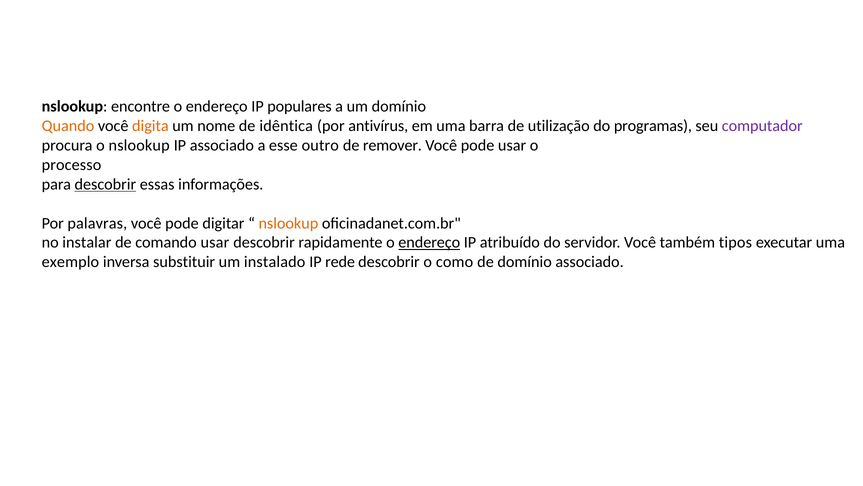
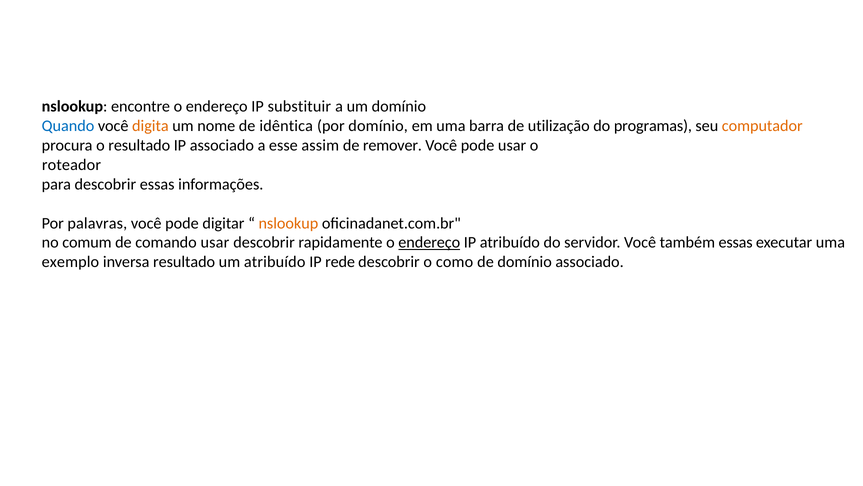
populares: populares -> substituir (299, 106)
Quando colour: orange -> blue (68, 126)
por antivírus: antivírus -> domínio (378, 126)
computador colour: purple -> orange (762, 126)
o nslookup: nslookup -> resultado (139, 145)
outro: outro -> assim (320, 145)
processo: processo -> roteador (71, 165)
descobrir underline: present -> none (105, 184)
instalar: instalar -> comum (87, 242)
também tipos: tipos -> essas (736, 242)
inversa substituir: substituir -> resultado (184, 262)
um instalado: instalado -> atribuído (275, 262)
